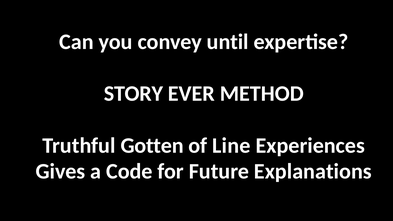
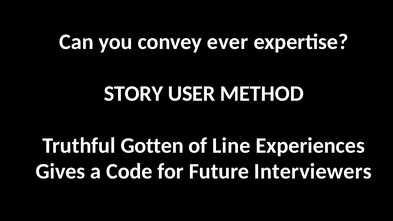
until: until -> ever (228, 42)
EVER: EVER -> USER (192, 94)
Explanations: Explanations -> Interviewers (313, 171)
